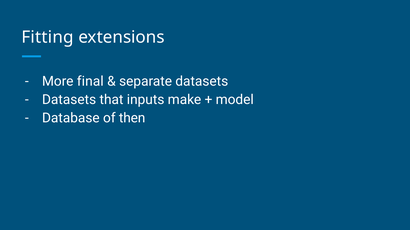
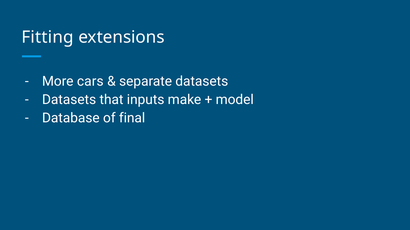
final: final -> cars (90, 81)
then: then -> final (132, 118)
